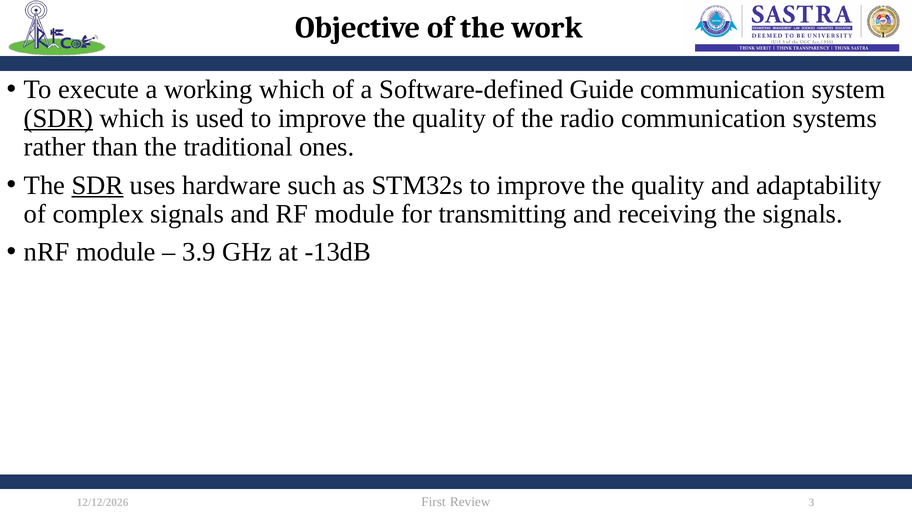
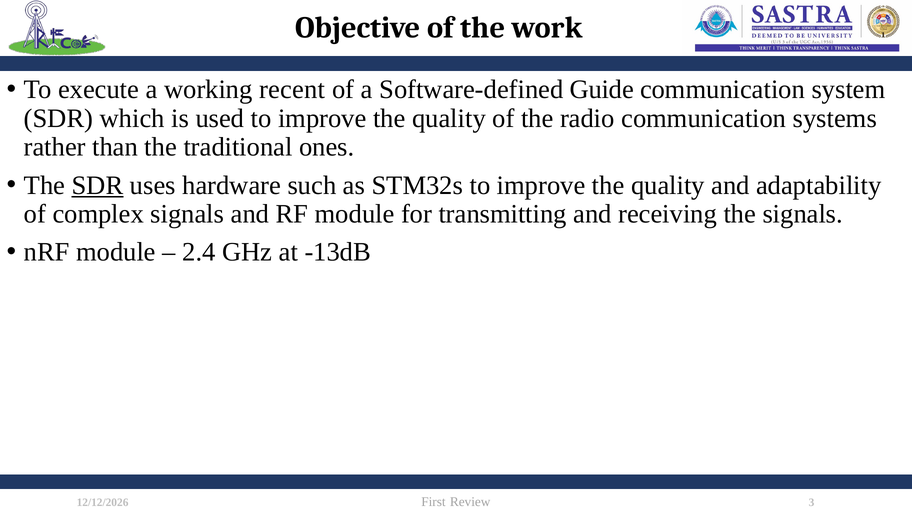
working which: which -> recent (292, 90)
SDR underline: present -> none (58, 118)
3.9: 3.9 -> 2.4 (199, 252)
